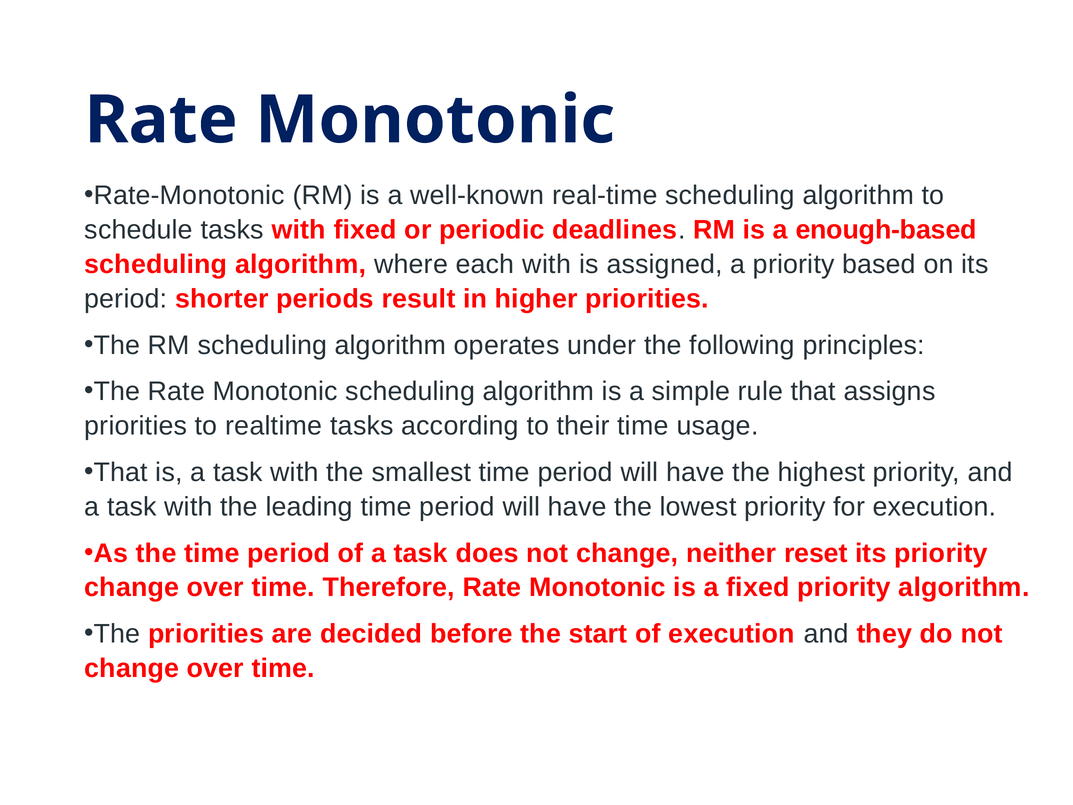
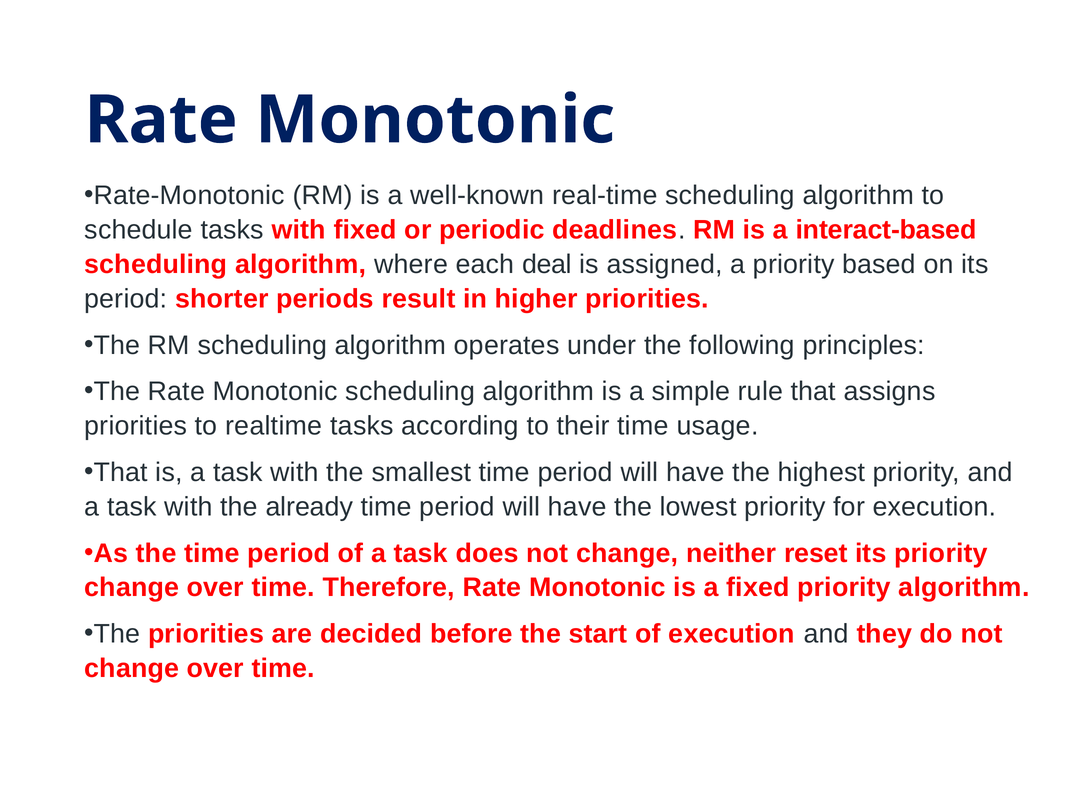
enough-based: enough-based -> interact-based (886, 230)
each with: with -> deal (547, 264)
leading: leading -> already (309, 507)
